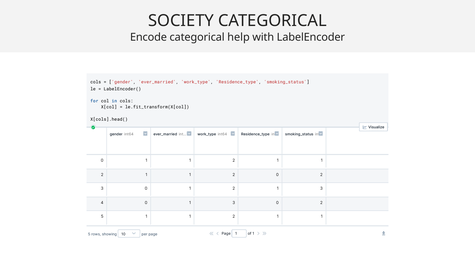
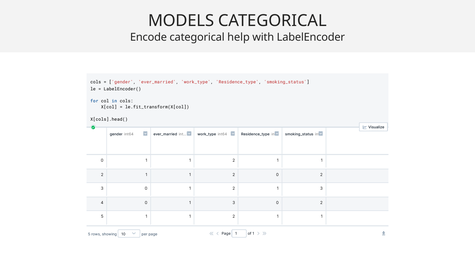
SOCIETY: SOCIETY -> MODELS (181, 21)
